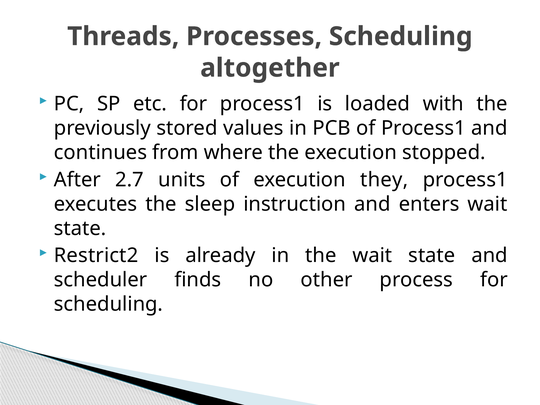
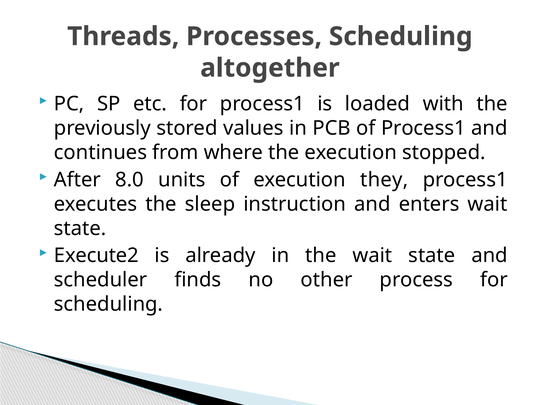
2.7: 2.7 -> 8.0 (130, 180)
Restrict2: Restrict2 -> Execute2 (96, 256)
